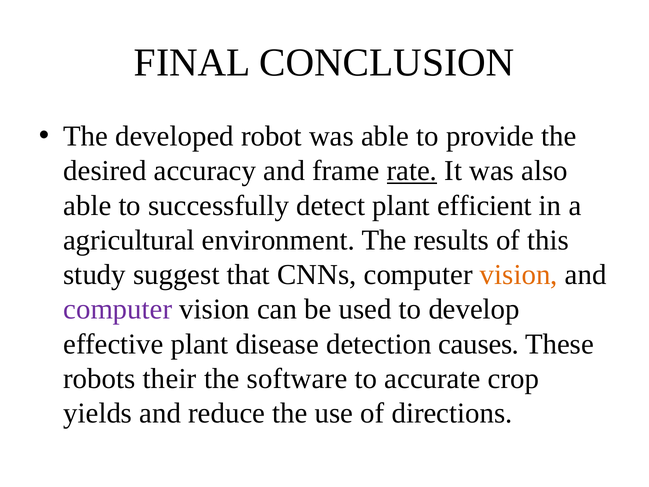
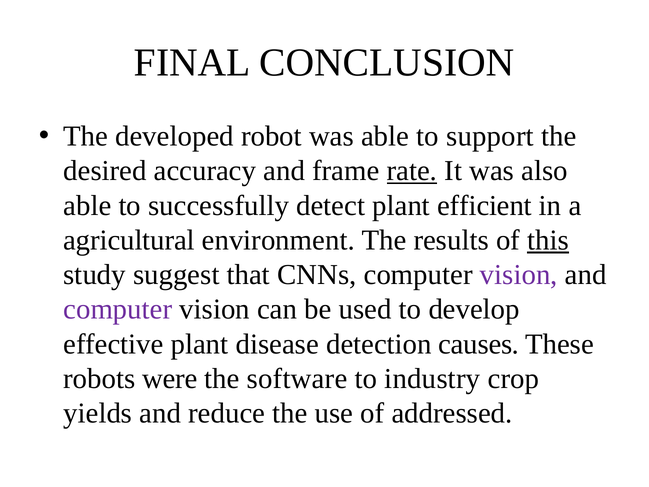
provide: provide -> support (490, 136)
this underline: none -> present (548, 240)
vision colour: orange -> purple (519, 275)
their: their -> were (170, 379)
accurate: accurate -> industry (432, 379)
directions: directions -> addressed (452, 413)
